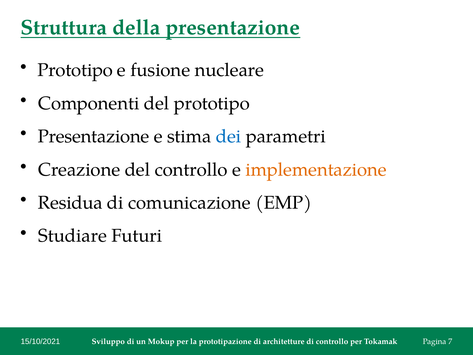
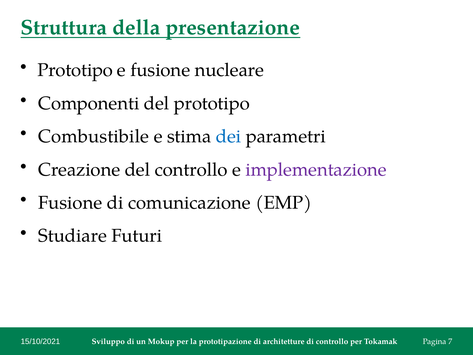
Presentazione: Presentazione -> Combustibile (94, 136)
implementazione colour: orange -> purple (316, 169)
Residua: Residua -> Fusione (70, 203)
